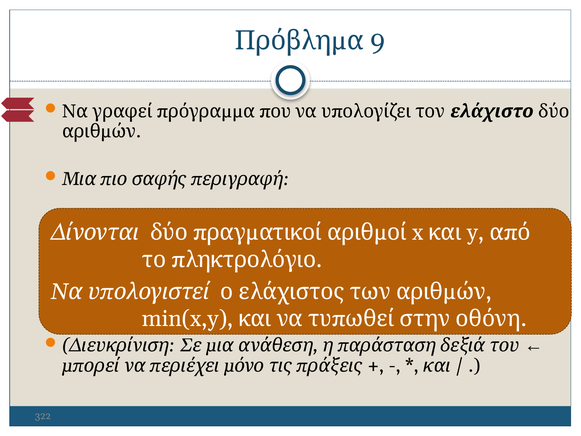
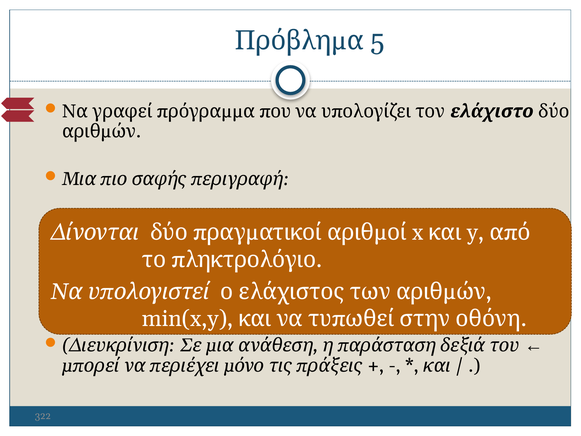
9: 9 -> 5 (378, 41)
